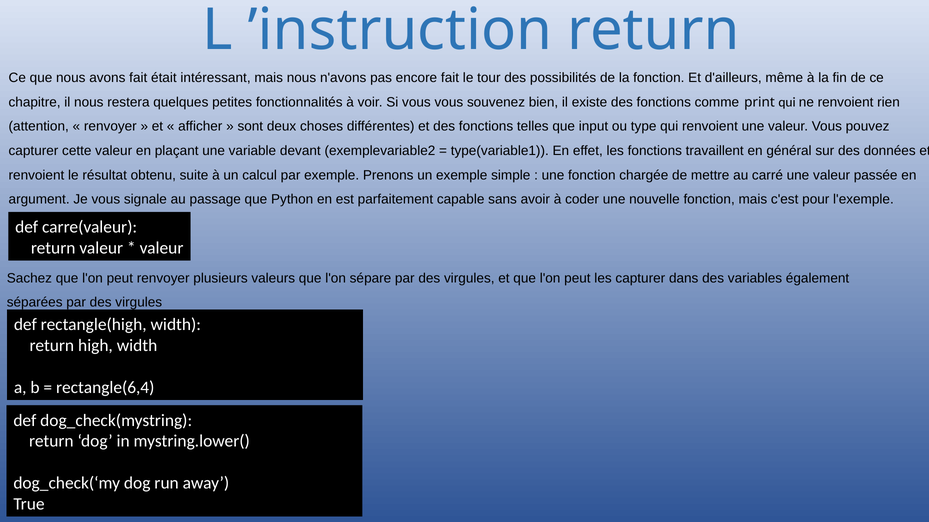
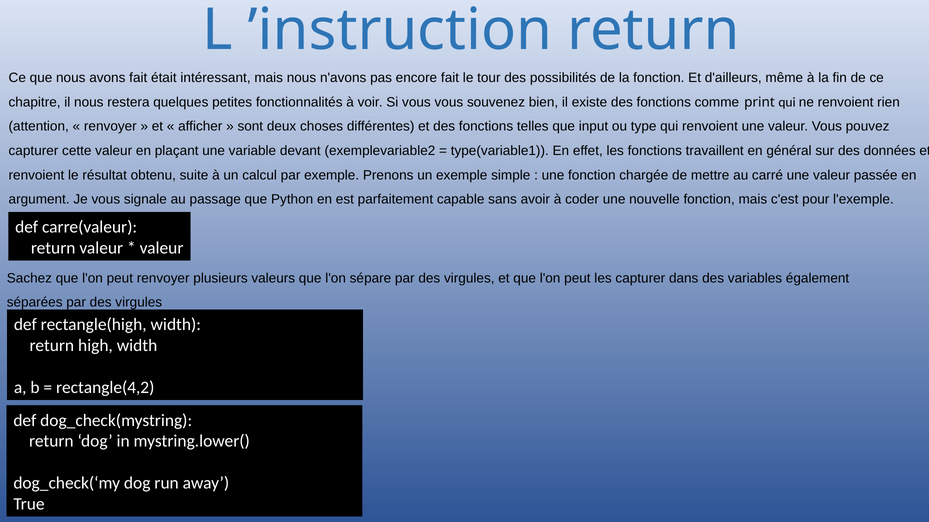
rectangle(6,4: rectangle(6,4 -> rectangle(4,2 (105, 388)
